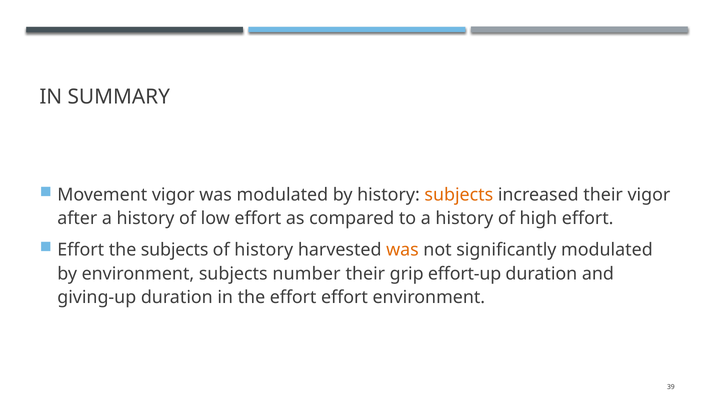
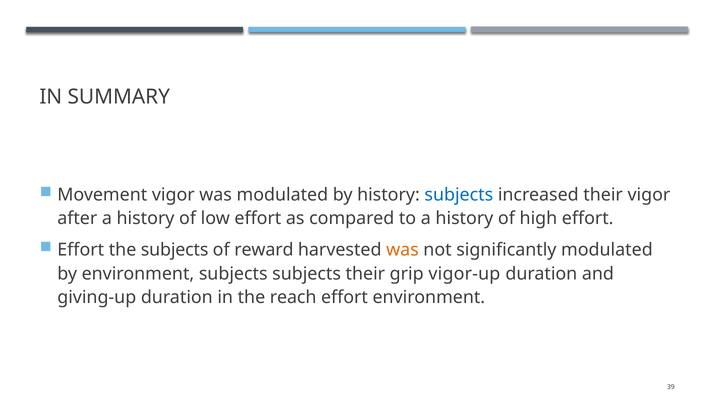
subjects colour: orange -> blue (459, 195)
of history: history -> reward (264, 250)
subjects number: number -> subjects (307, 273)
effort-up: effort-up -> vigor-up (464, 273)
the effort: effort -> reach (293, 297)
